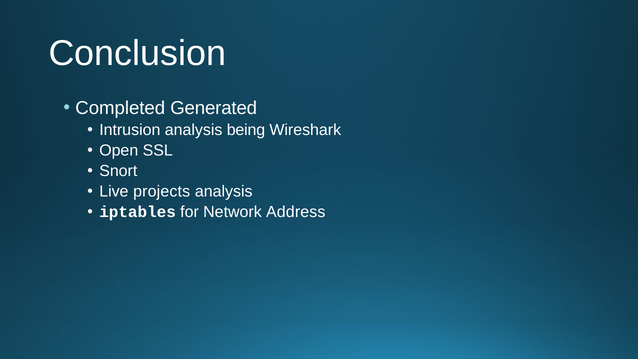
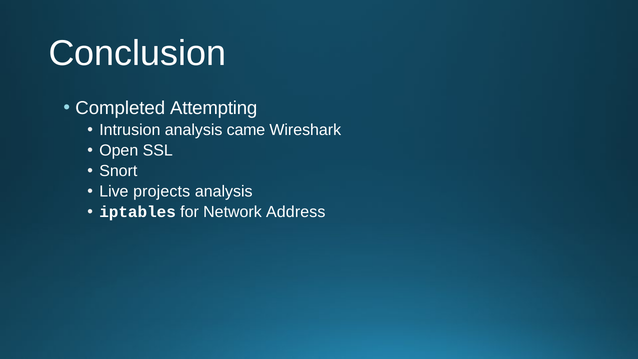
Generated: Generated -> Attempting (214, 108)
being: being -> came (246, 130)
